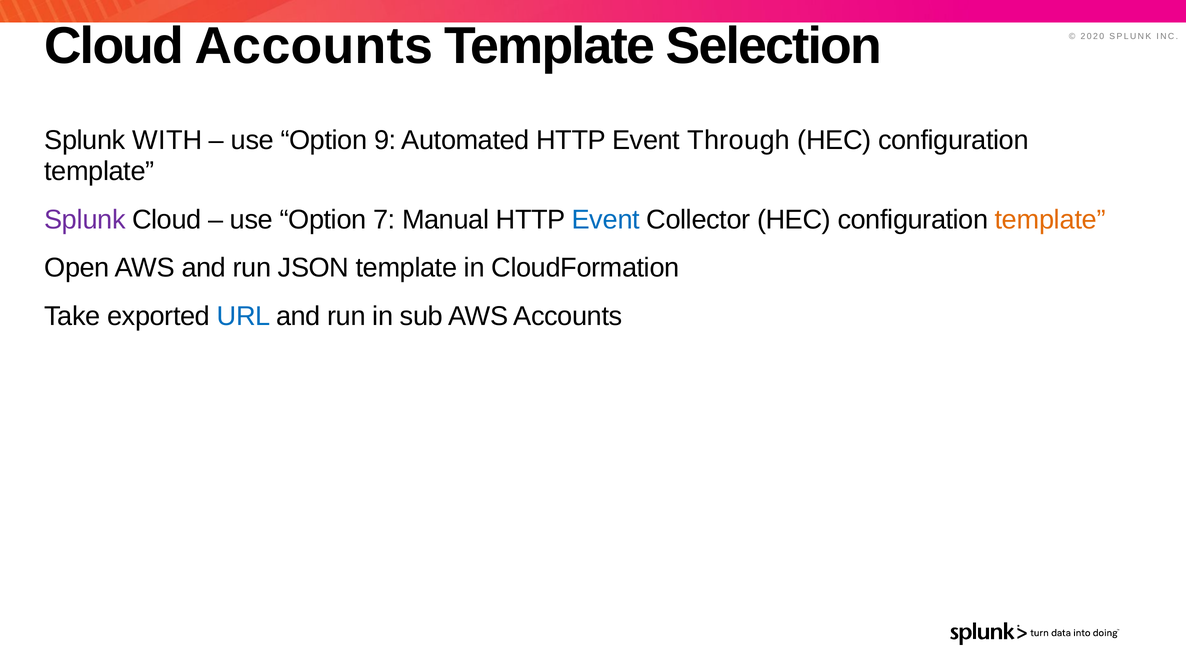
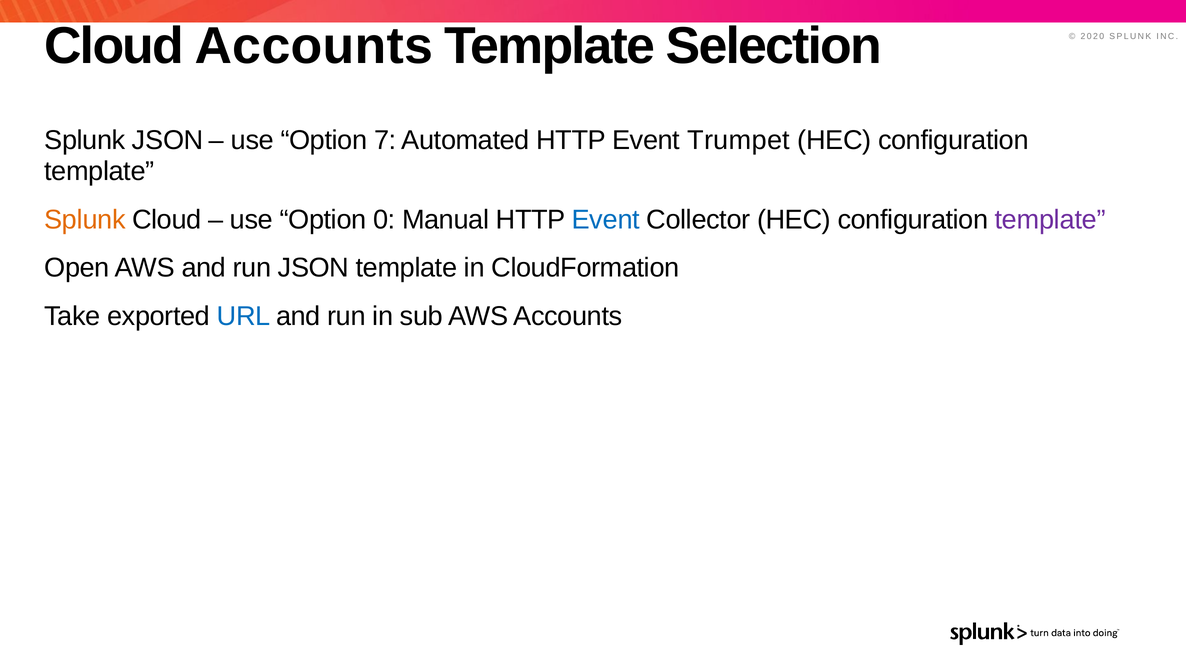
Splunk WITH: WITH -> JSON (168, 140)
9: 9 -> 7 (385, 140)
Through: Through -> Trumpet (739, 140)
Splunk colour: purple -> orange (85, 220)
7: 7 -> 0 (384, 220)
template colour: orange -> purple (1050, 220)
